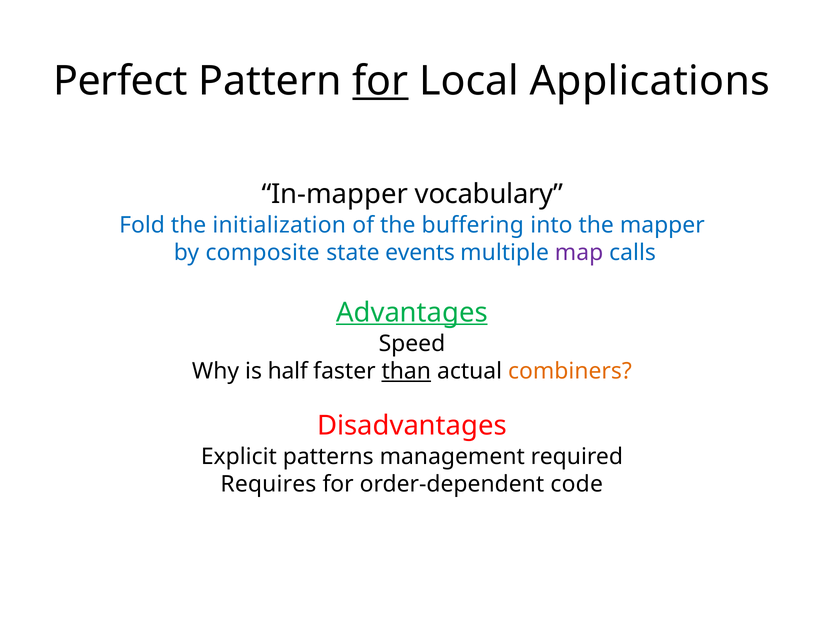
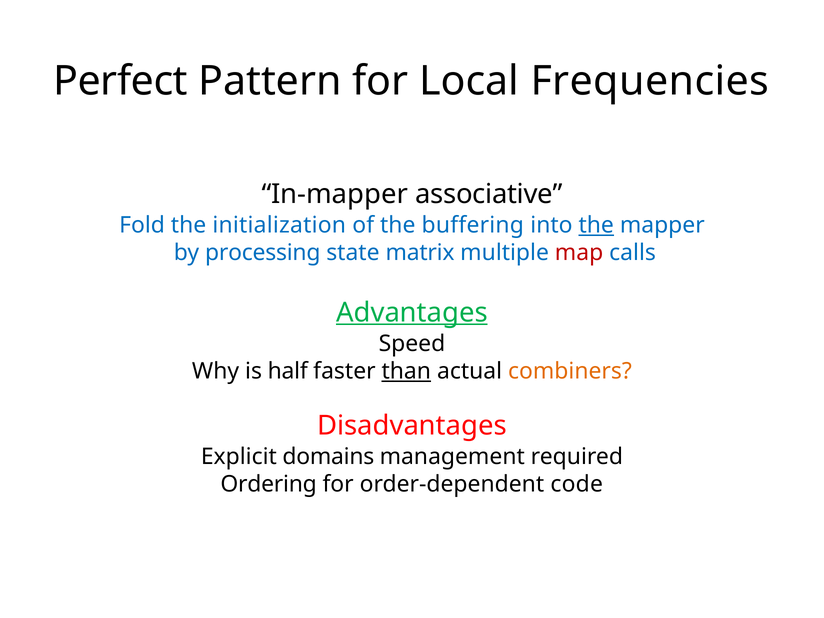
for underline: present -> none (380, 81)
Applications: Applications -> Frequencies (650, 81)
vocabulary: vocabulary -> associative (489, 194)
the underline: none -> present (596, 225)
composite: composite -> processing (263, 253)
events: events -> matrix (420, 253)
map colour: purple -> red (579, 253)
patterns: patterns -> domains (328, 457)
Requires: Requires -> Ordering (269, 484)
